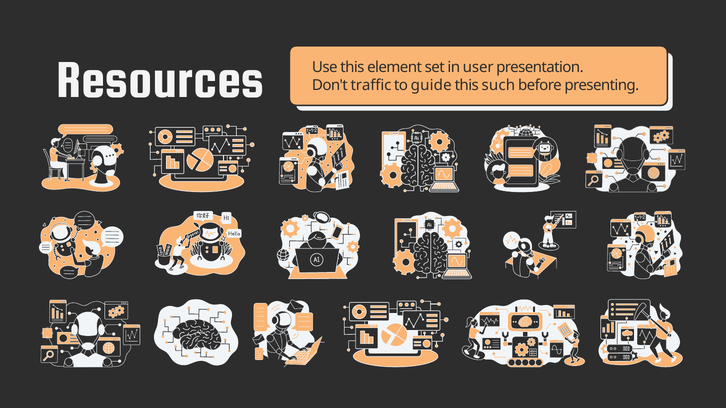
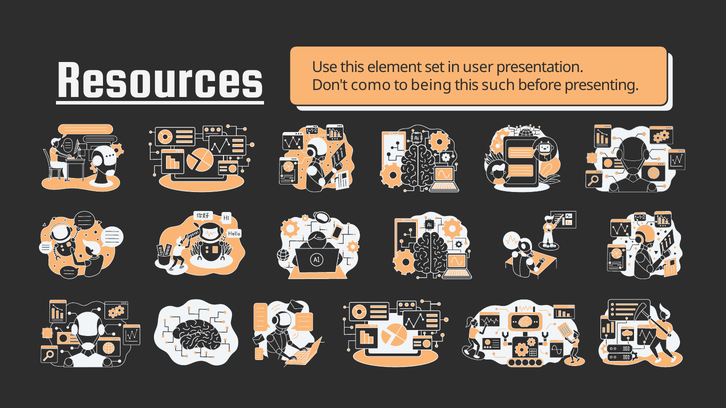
Resources underline: none -> present (160, 80)
traffic: traffic -> como (371, 85)
guide: guide -> being (431, 85)
